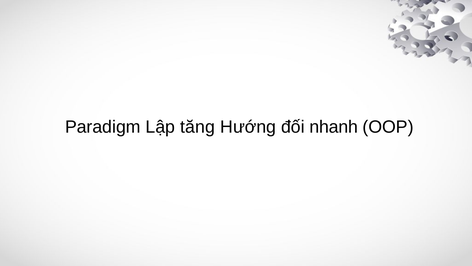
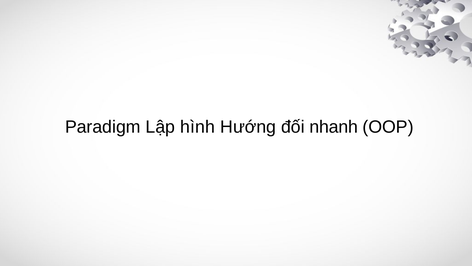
tăng: tăng -> hình (198, 127)
